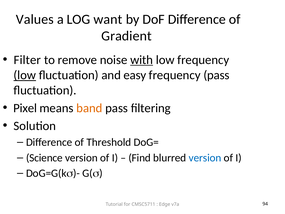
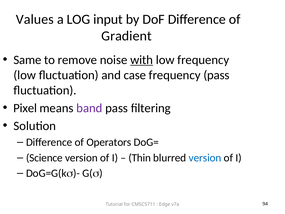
want: want -> input (108, 19)
Filter: Filter -> Same (27, 60)
low underline: present -> none (25, 75)
easy: easy -> case (135, 75)
band colour: orange -> purple (89, 108)
Threshold: Threshold -> Operators (109, 142)
Find: Find -> Thin (140, 158)
